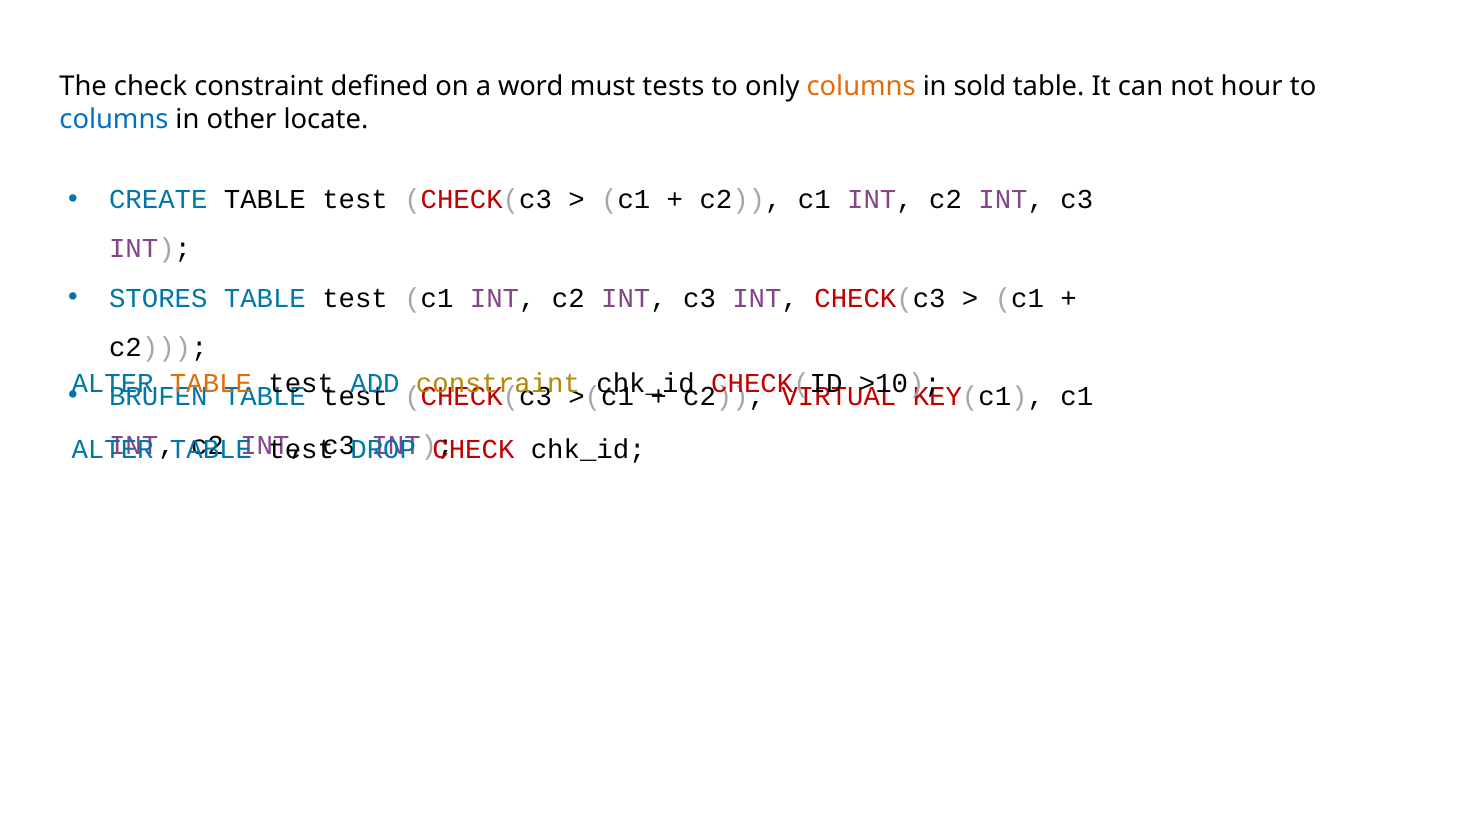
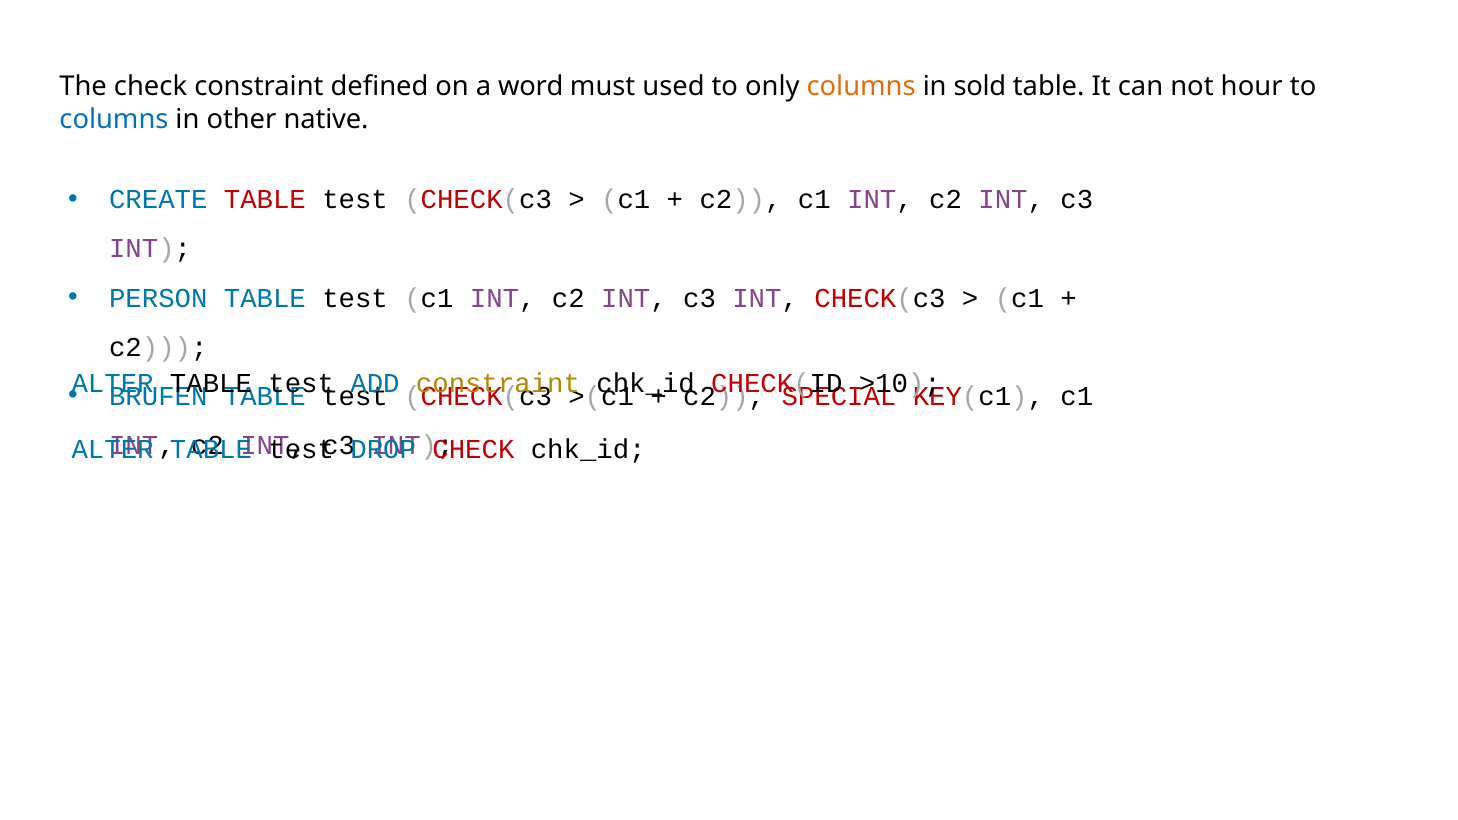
tests: tests -> used (674, 87)
locate: locate -> native (326, 119)
TABLE colour: black -> red (265, 200)
STORES: STORES -> PERSON (158, 298)
TABLE colour: orange -> black (211, 384)
VIRTUAL: VIRTUAL -> SPECIAL (839, 396)
